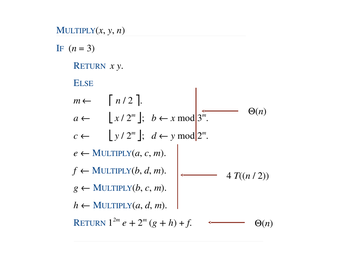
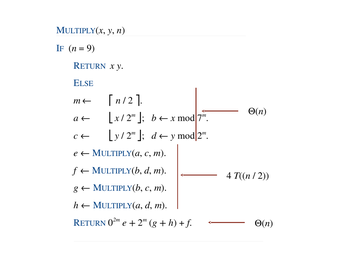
3: 3 -> 9 (91, 48)
mod 3: 3 -> 7 (200, 118)
1: 1 -> 0 (111, 223)
